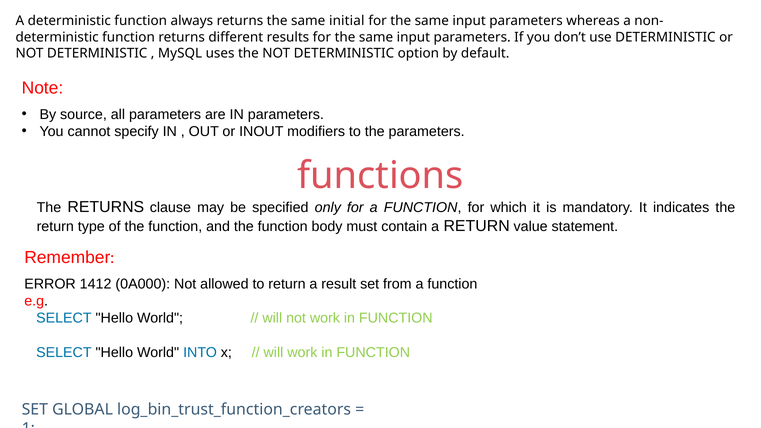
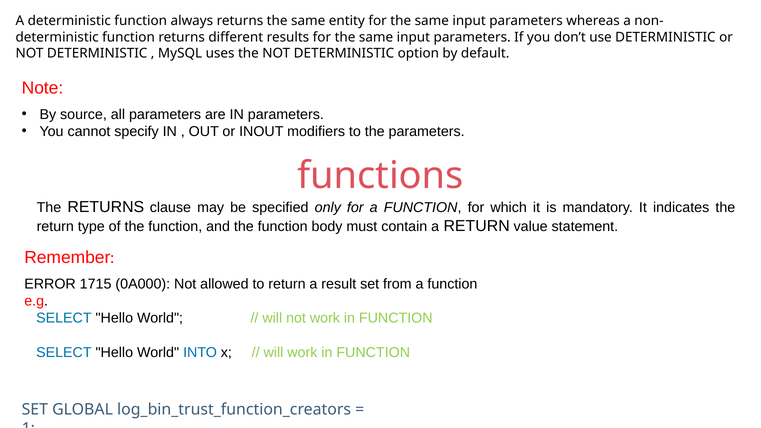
initial: initial -> entity (347, 21)
1412: 1412 -> 1715 (96, 284)
